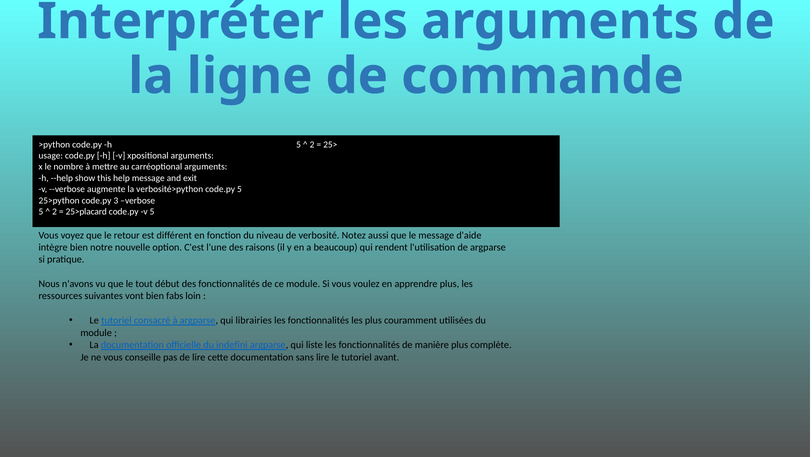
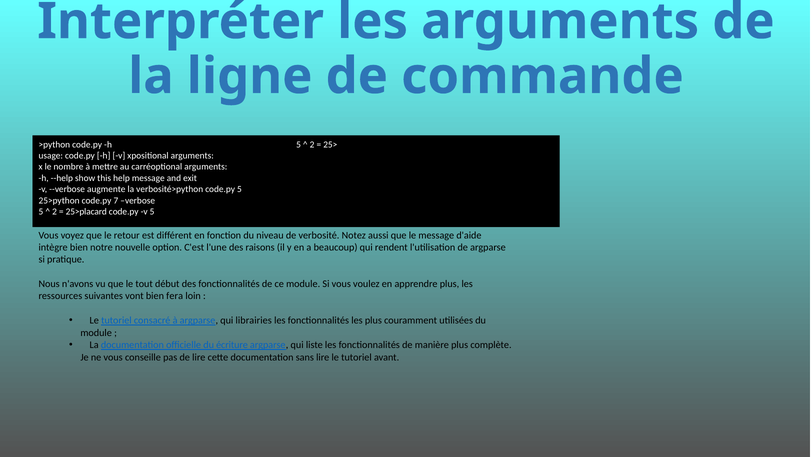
3: 3 -> 7 (116, 200)
fabs: fabs -> fera (175, 296)
indefini: indefini -> écriture (232, 345)
